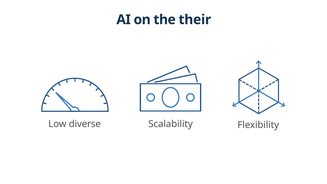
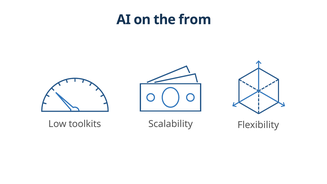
their: their -> from (195, 20)
diverse: diverse -> toolkits (85, 124)
